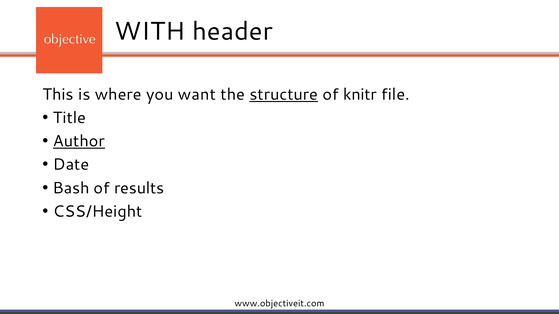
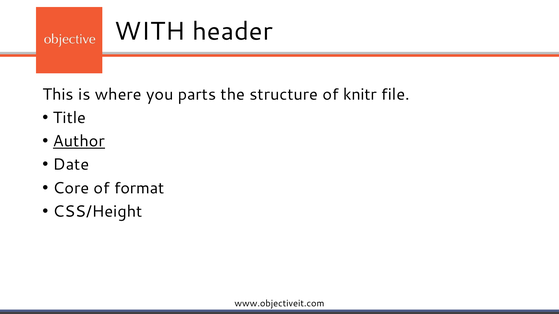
want: want -> parts (197, 95)
structure underline: present -> none (284, 95)
Bash: Bash -> Core (71, 188)
results: results -> format (139, 188)
